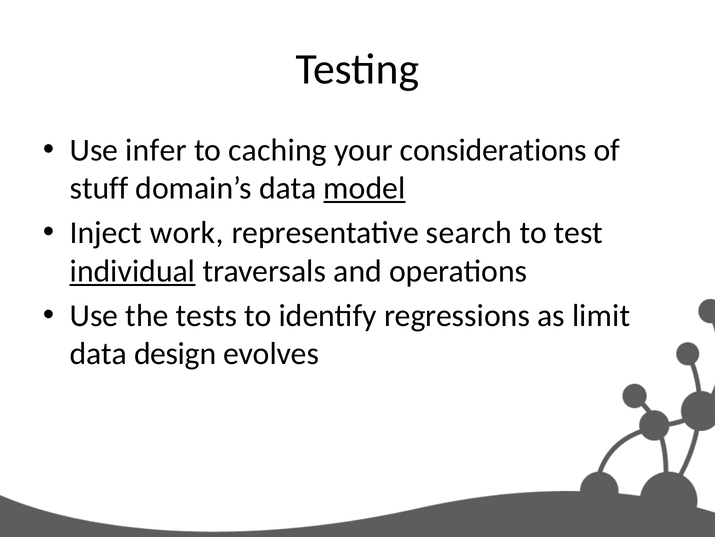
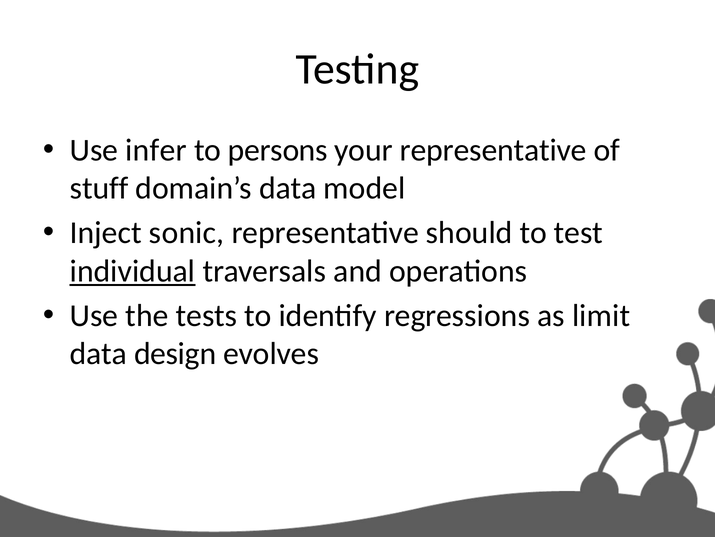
caching: caching -> persons (278, 150)
your considerations: considerations -> representative (493, 150)
model underline: present -> none (364, 188)
work: work -> sonic (187, 233)
search: search -> should (469, 233)
